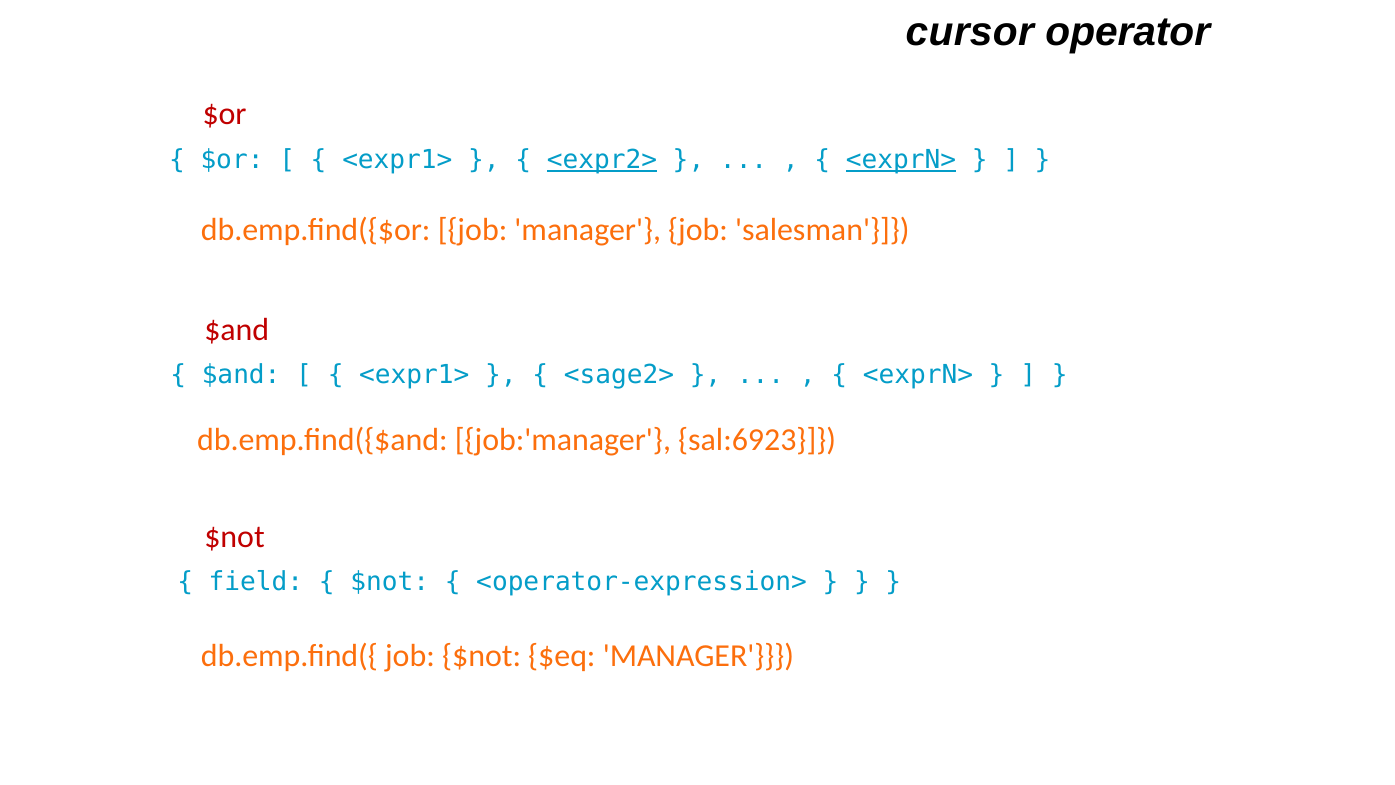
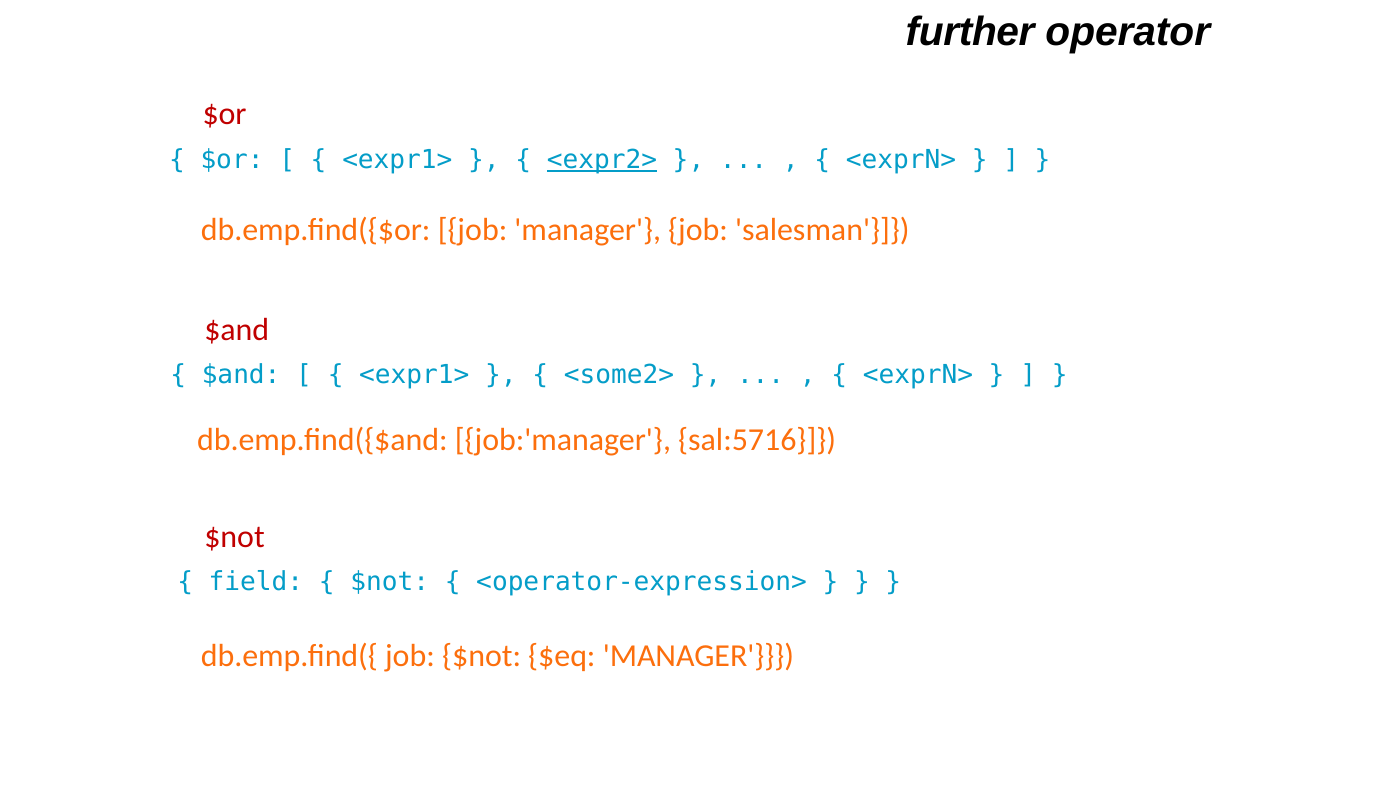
cursor: cursor -> further (970, 32)
<exprN> underline: present -> none (901, 160)
<sage2>: <sage2> -> <some2> (619, 375)
sal:6923: sal:6923 -> sal:5716 (757, 439)
